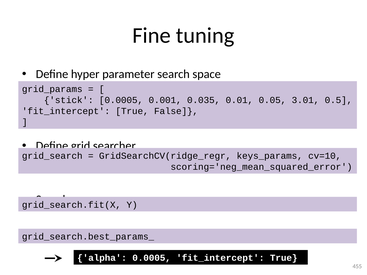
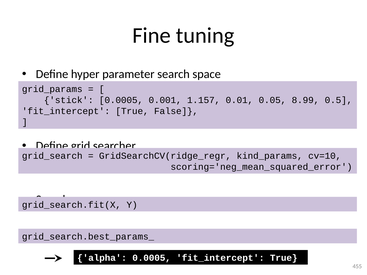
0.035: 0.035 -> 1.157 (204, 100)
3.01: 3.01 -> 8.99 (305, 100)
keys_params: keys_params -> kind_params (270, 156)
